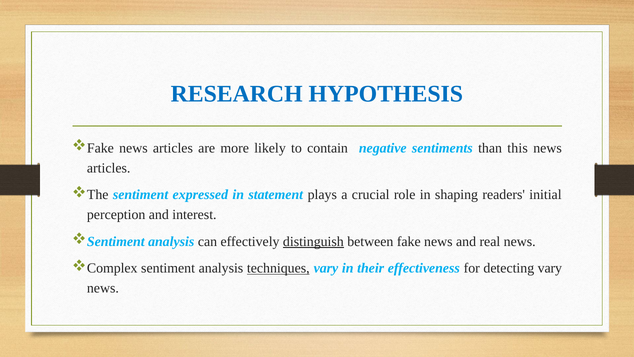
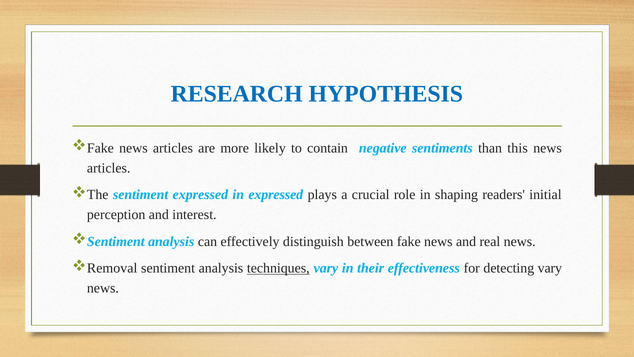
in statement: statement -> expressed (276, 195)
distinguish underline: present -> none (313, 241)
Complex: Complex -> Removal (112, 268)
